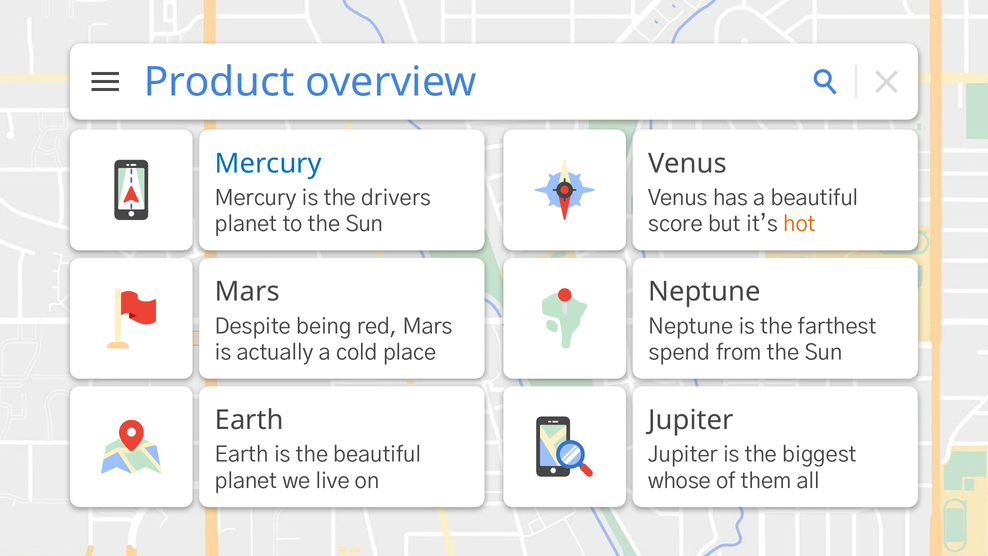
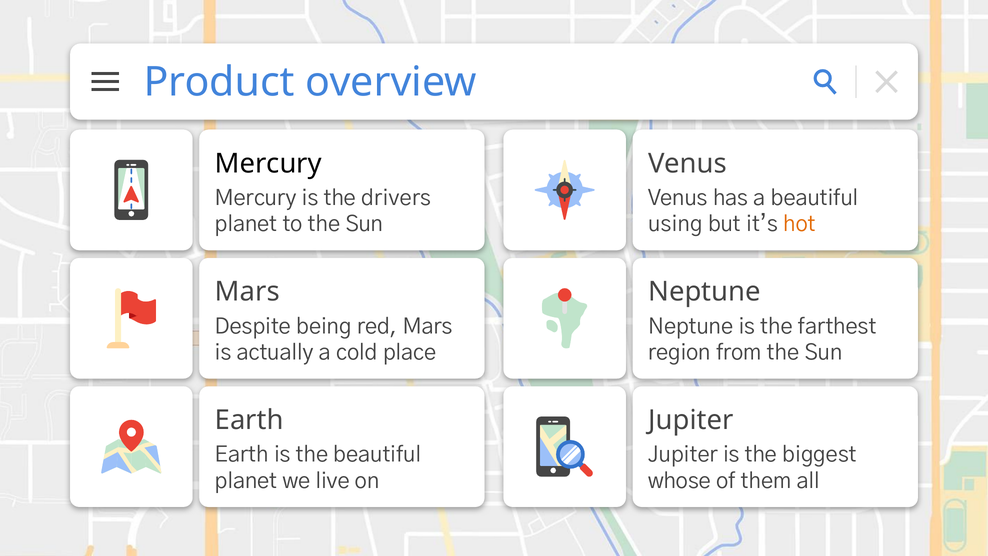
Mercury colour: blue -> black (268, 163)
score: score -> using (675, 224)
spend: spend -> region (680, 352)
